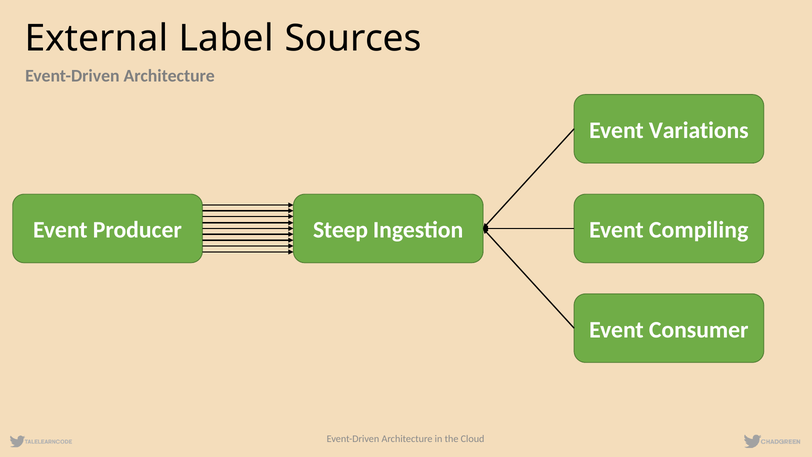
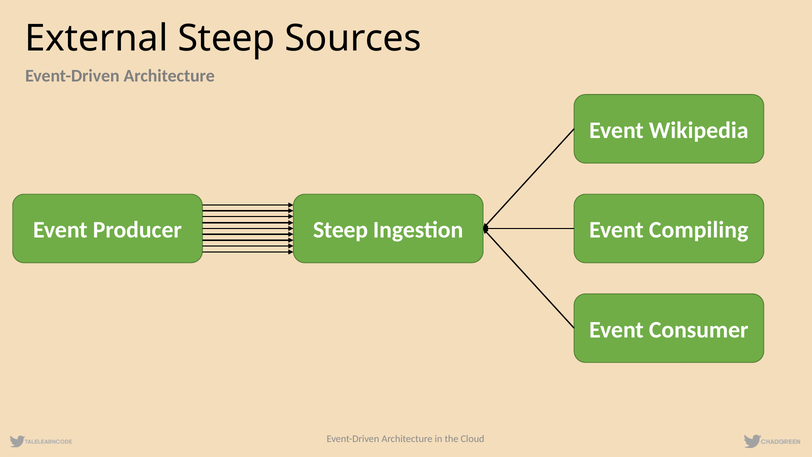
External Label: Label -> Steep (227, 39)
Variations: Variations -> Wikipedia (699, 130)
